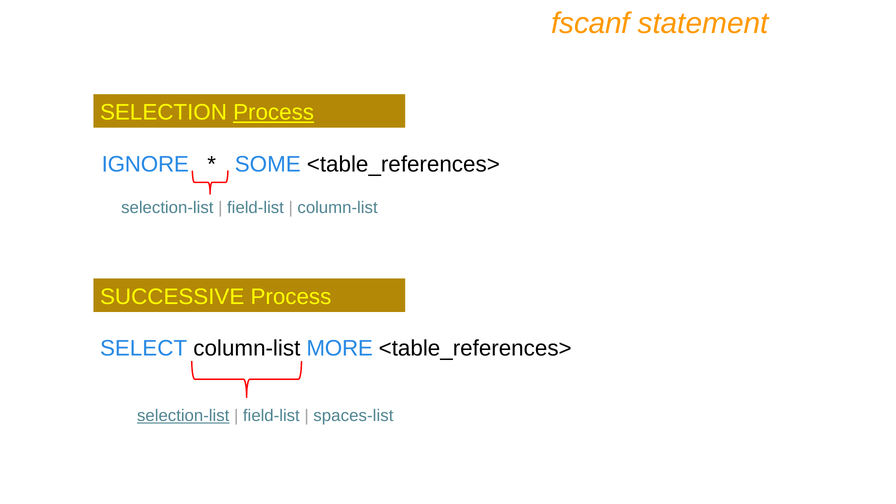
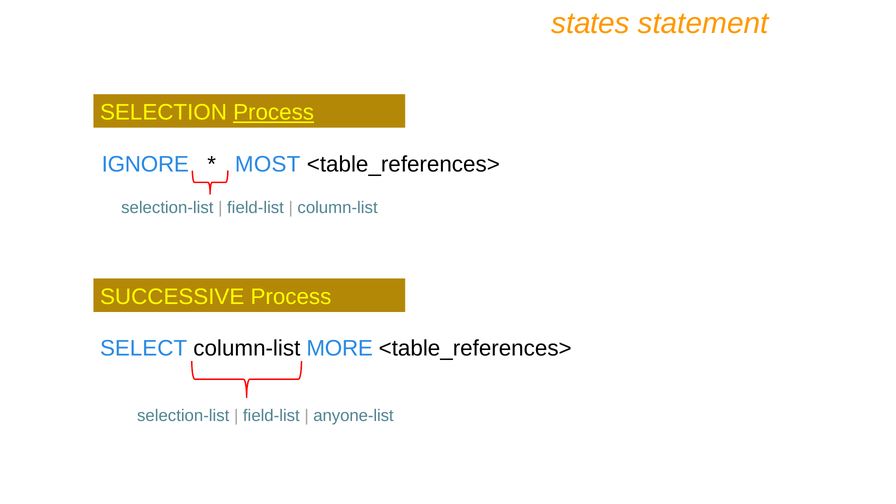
fscanf: fscanf -> states (590, 23)
SOME: SOME -> MOST (268, 164)
selection-list underline: present -> none (183, 416)
spaces-list: spaces-list -> anyone-list (353, 416)
